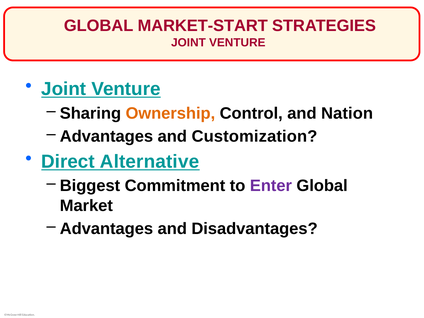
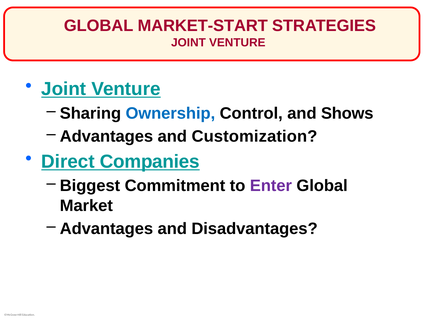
Ownership colour: orange -> blue (170, 113)
Nation: Nation -> Shows (347, 113)
Alternative: Alternative -> Companies (150, 162)
